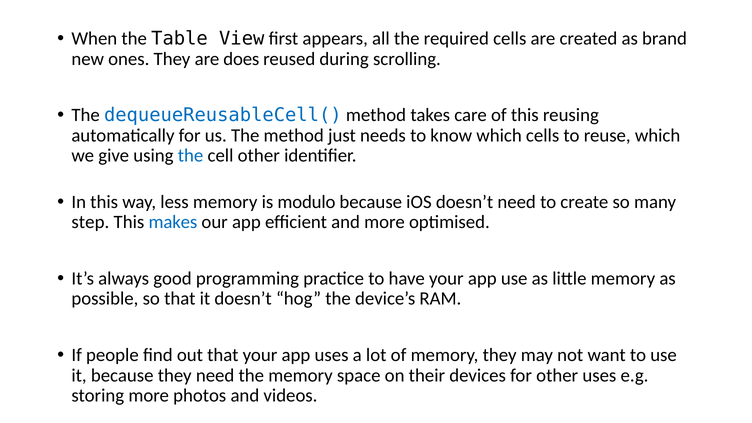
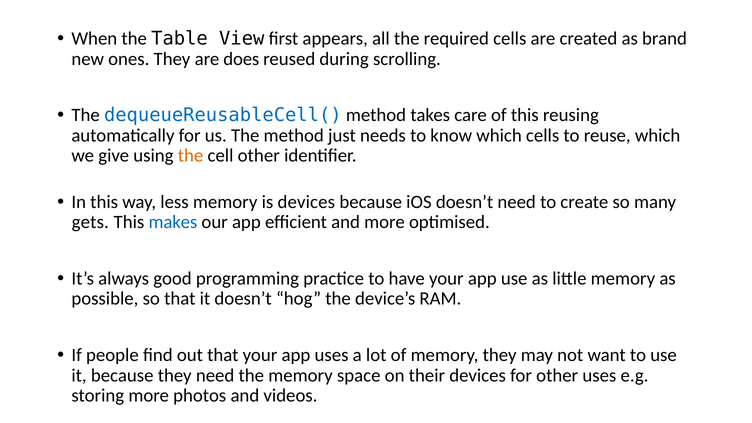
the colour: blue -> orange (191, 156)
is modulo: modulo -> devices (306, 202)
step: step -> gets (90, 222)
